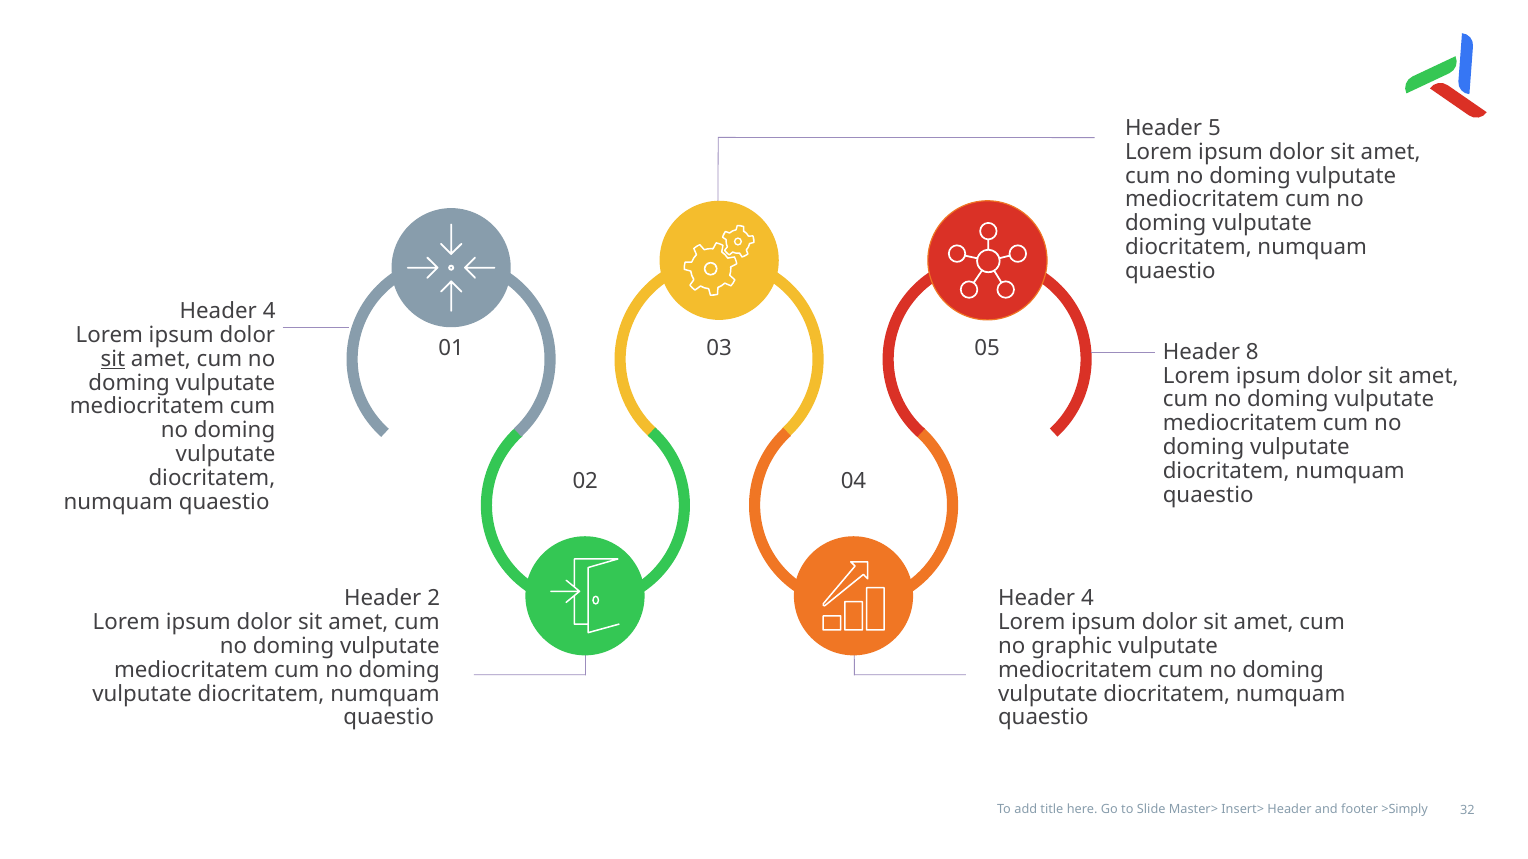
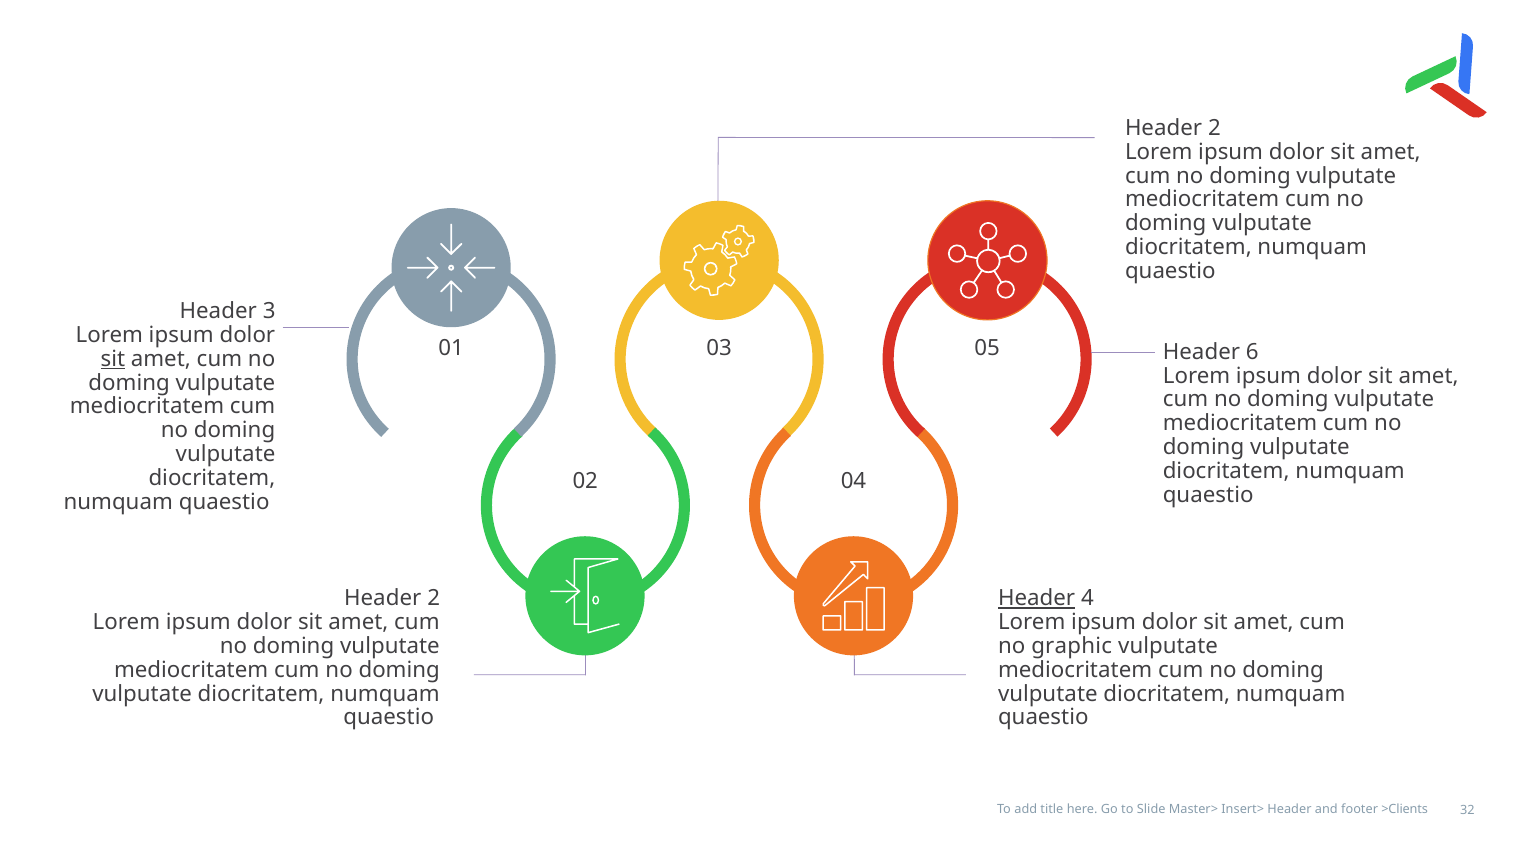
5: 5 -> 2 (1214, 128)
4: 4 -> 3 (269, 312)
8: 8 -> 6 (1252, 352)
Header underline: none -> present (1037, 599)
>Simply: >Simply -> >Clients (1405, 809)
